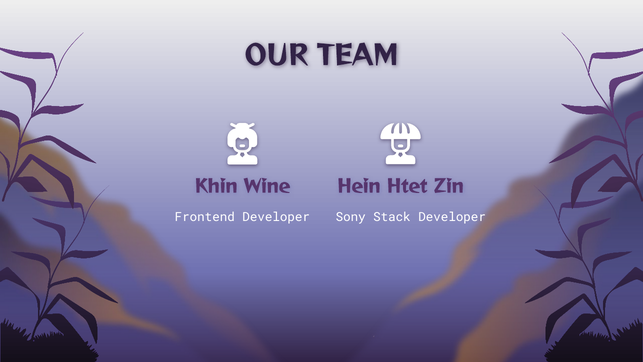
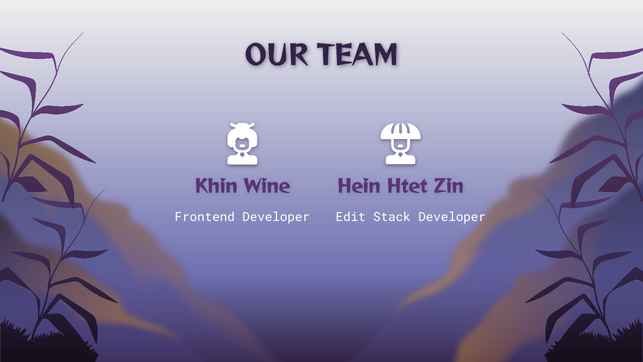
Sony: Sony -> Edit (351, 217)
